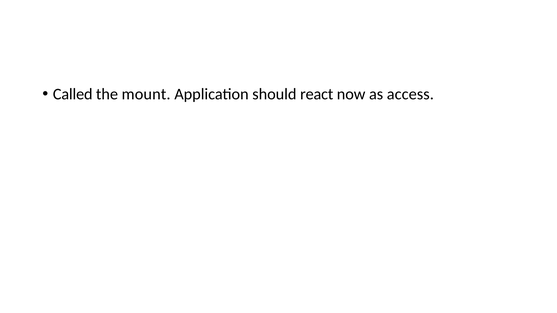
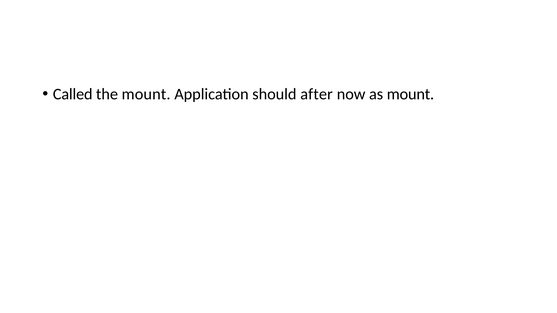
react: react -> after (317, 94)
as access: access -> mount (410, 94)
